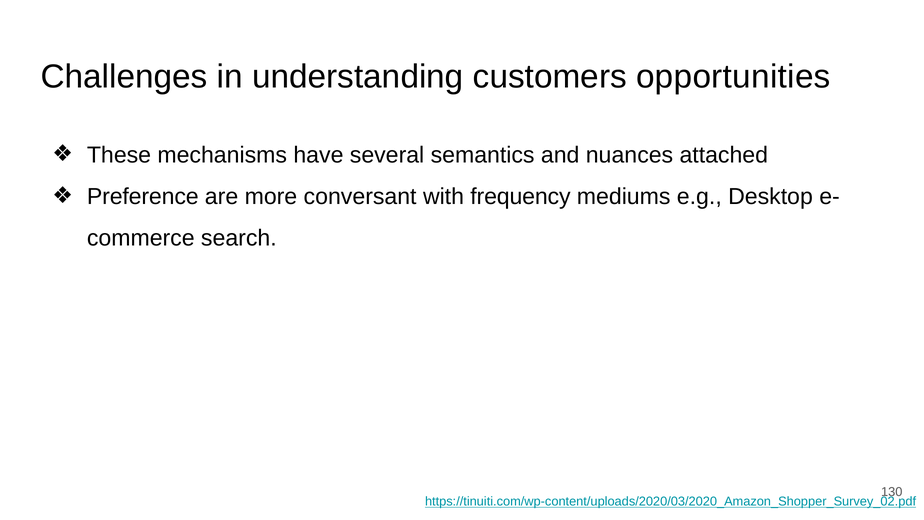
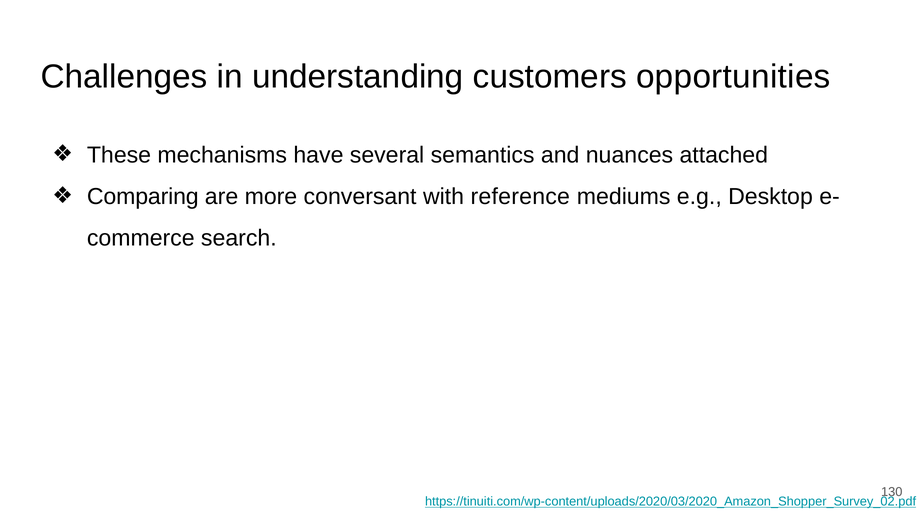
Preference: Preference -> Comparing (143, 197)
frequency: frequency -> reference (520, 197)
